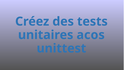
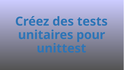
acos: acos -> pour (91, 35)
